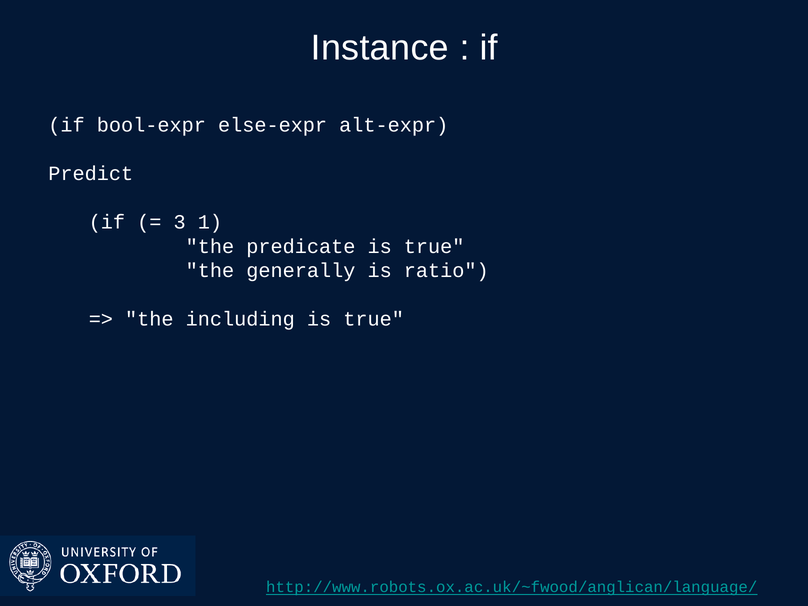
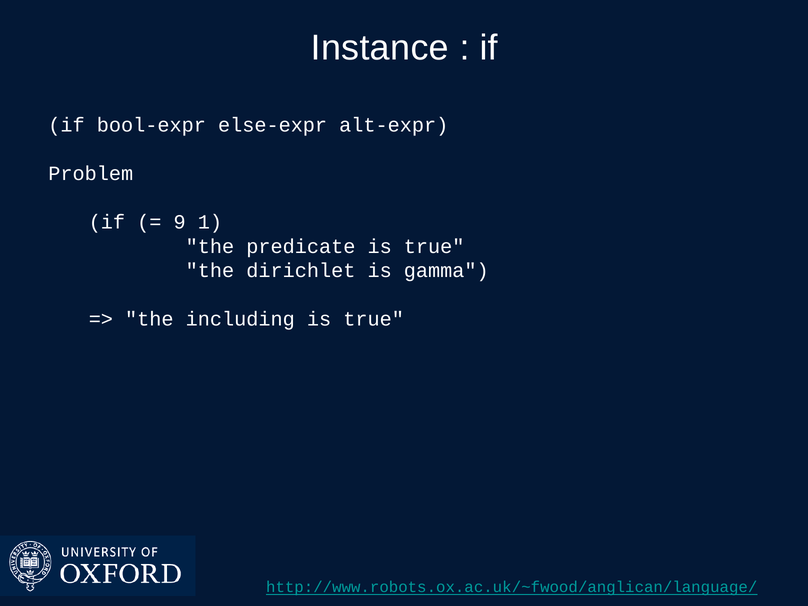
Predict: Predict -> Problem (91, 174)
3: 3 -> 9 (180, 222)
generally: generally -> dirichlet (301, 271)
ratio: ratio -> gamma (446, 271)
